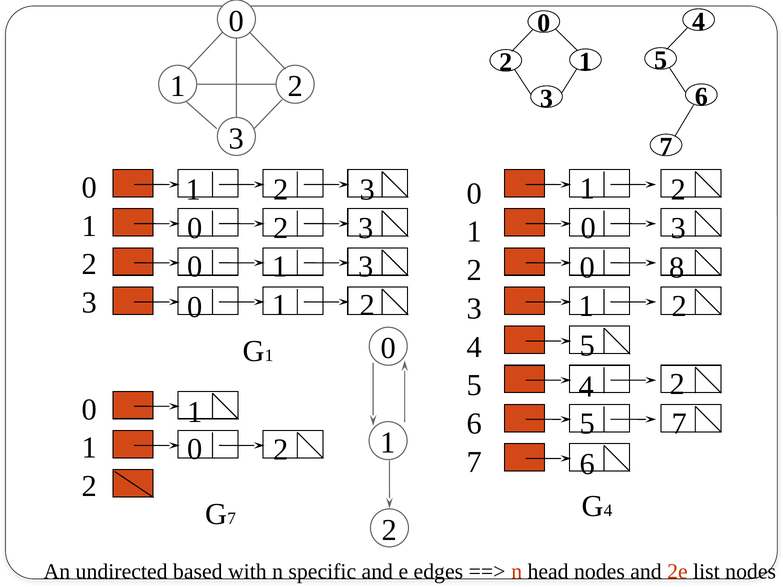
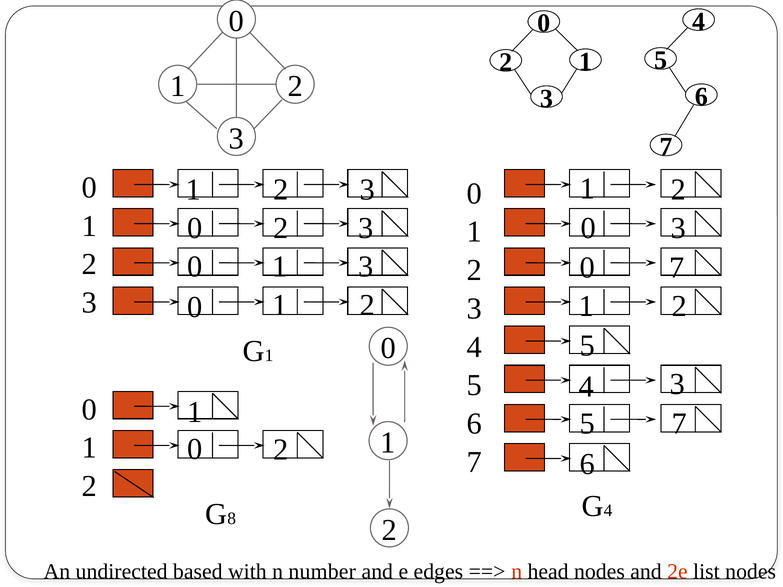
0 8: 8 -> 7 (677, 268)
4 2: 2 -> 3 (677, 384)
7: 7 -> 8 (232, 519)
specific: specific -> number (322, 572)
